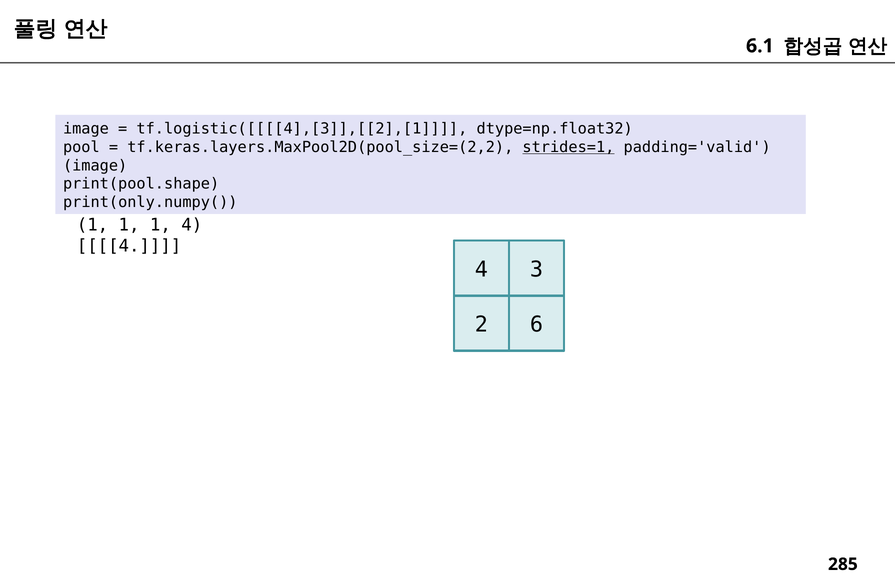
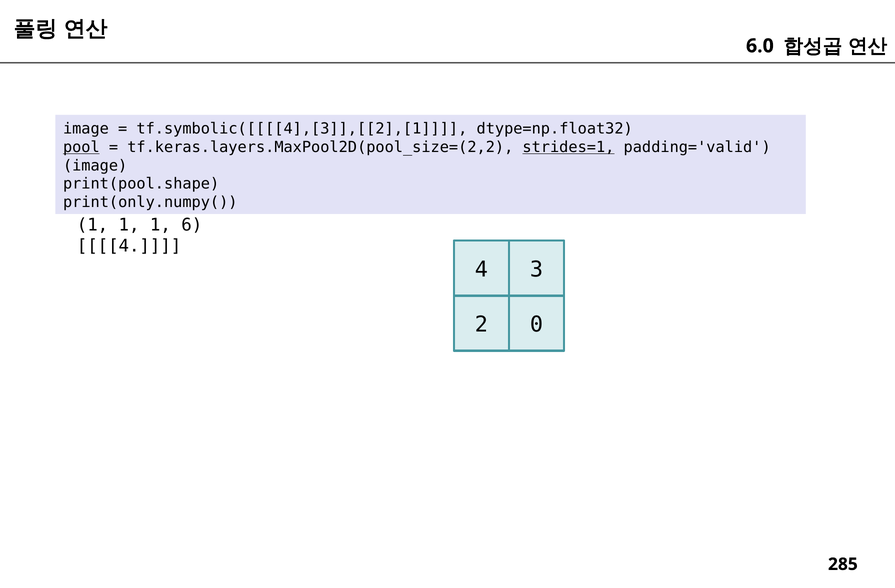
6.1: 6.1 -> 6.0 (760, 46)
tf.logistic([[[[4],[3]],[[2],[1: tf.logistic([[[[4],[3]],[[2],[1 -> tf.symbolic([[[[4],[3]],[[2],[1 (302, 129)
pool underline: none -> present (81, 147)
1 4: 4 -> 6 (192, 225)
6: 6 -> 0 (536, 325)
